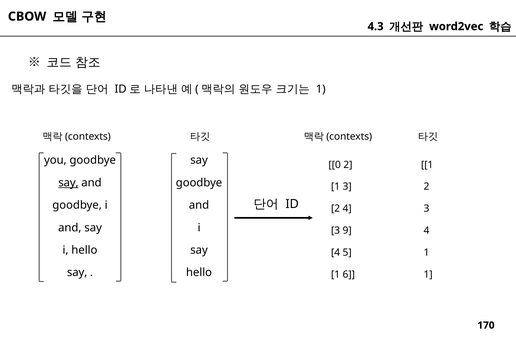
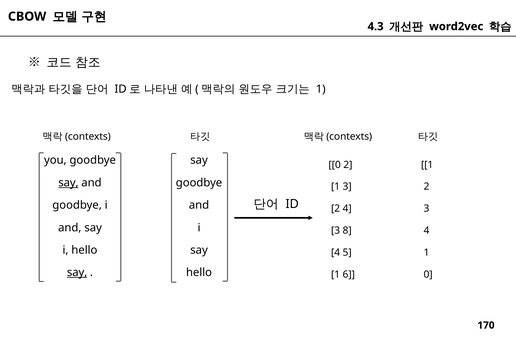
9: 9 -> 8 (347, 231)
say underline: none -> present (77, 273)
1: 1 -> 0 (428, 275)
